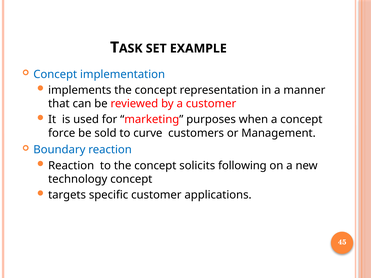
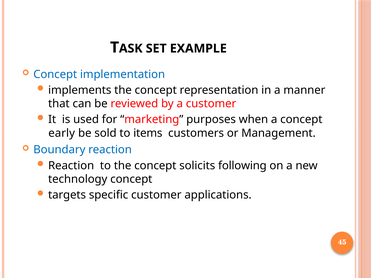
force: force -> early (62, 133)
curve: curve -> items (148, 133)
